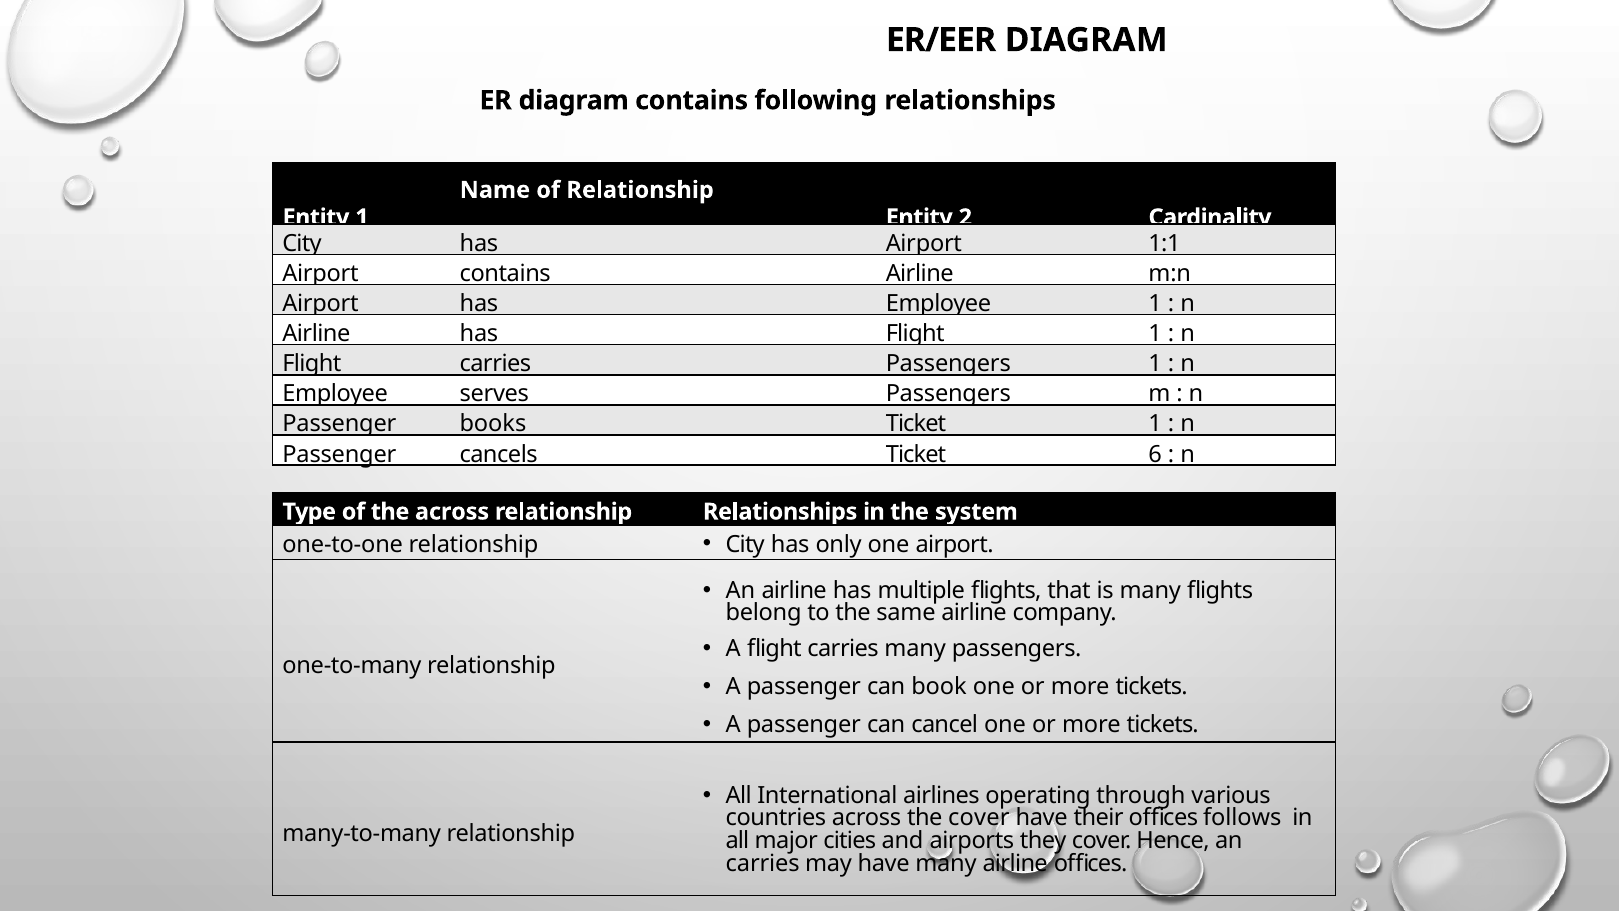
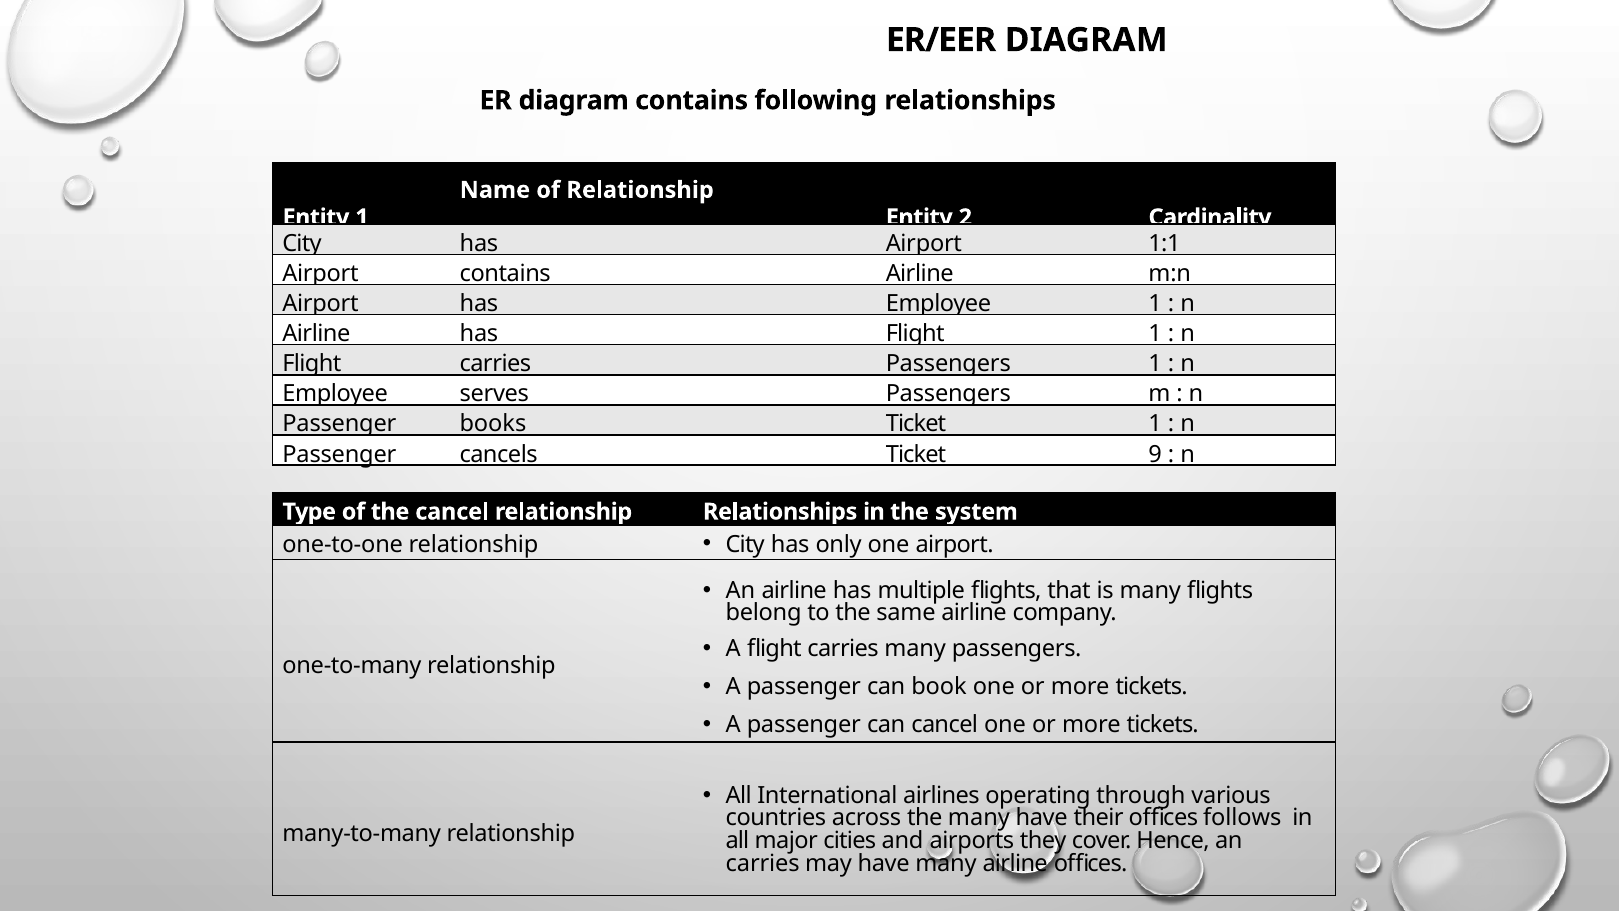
6: 6 -> 9 (1155, 454)
the across: across -> cancel (452, 512)
the cover: cover -> many (979, 818)
